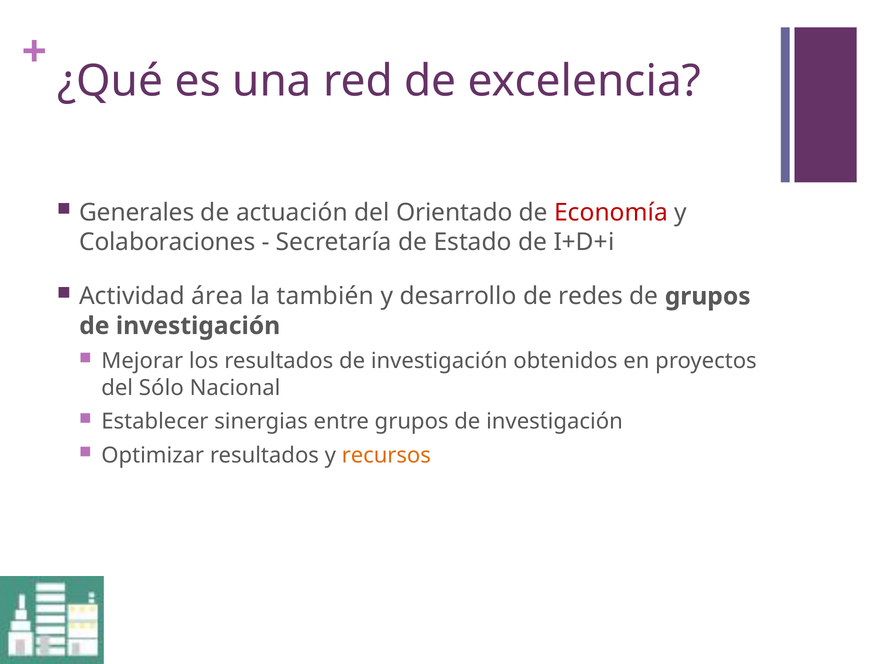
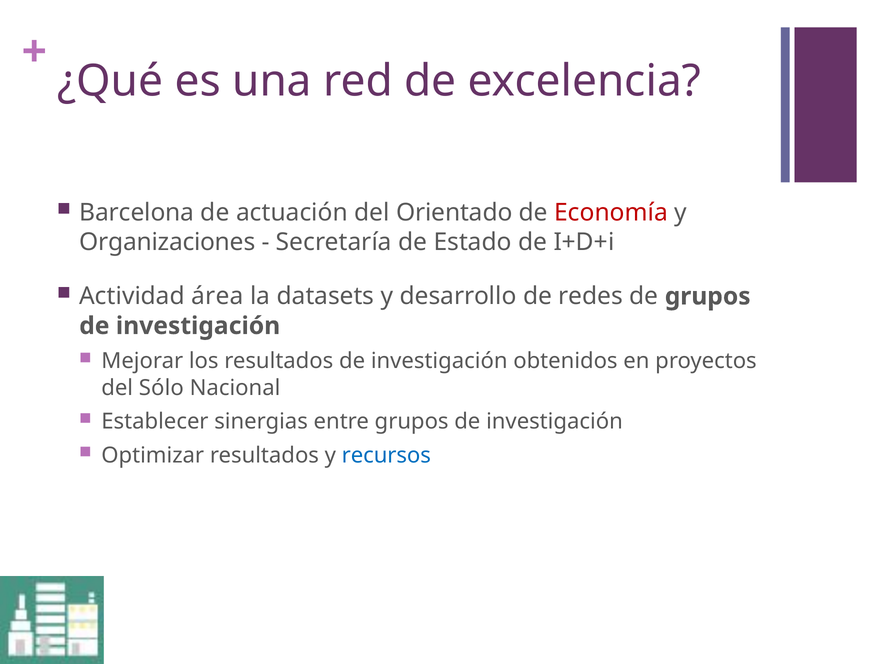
Generales: Generales -> Barcelona (137, 213)
Colaboraciones: Colaboraciones -> Organizaciones (167, 242)
también: también -> datasets (326, 296)
recursos colour: orange -> blue (386, 455)
